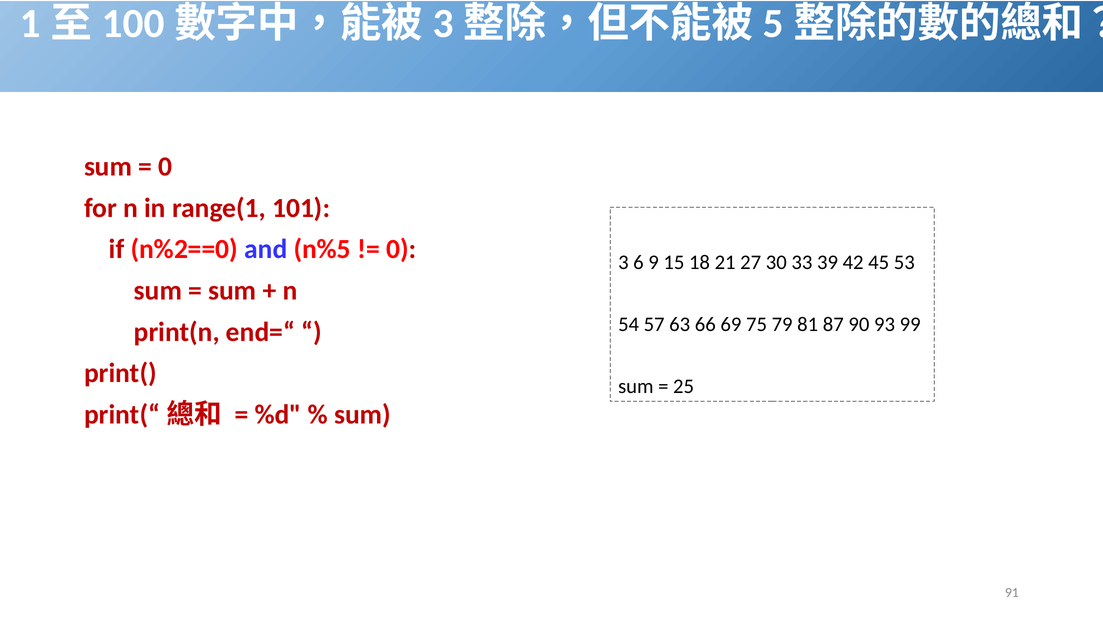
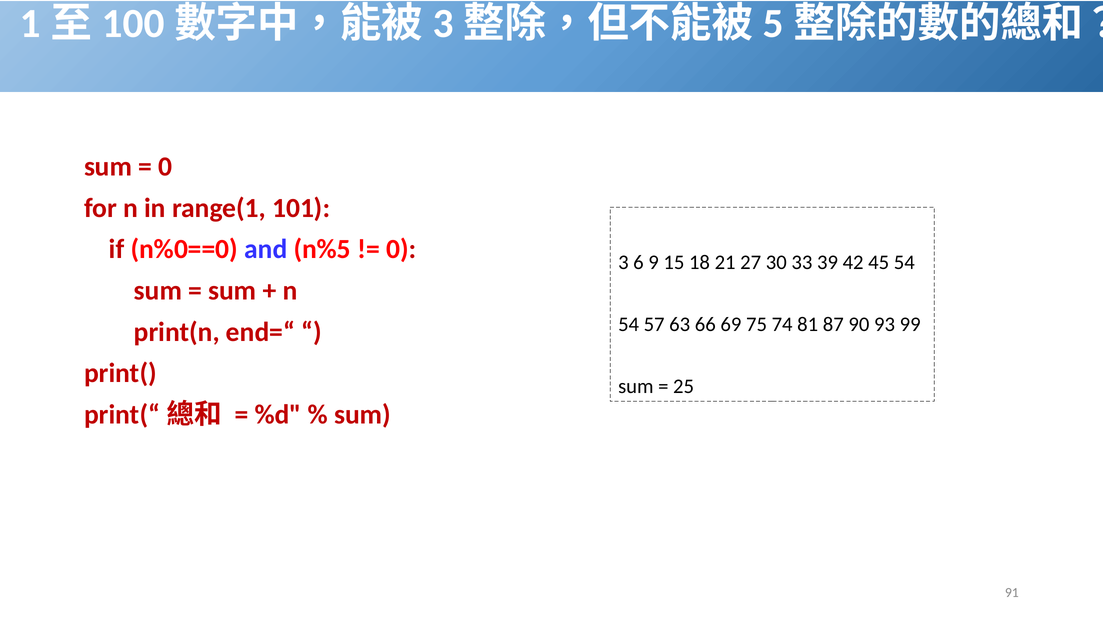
n%2==0: n%2==0 -> n%0==0 (184, 249)
45 53: 53 -> 54 (904, 262)
79: 79 -> 74 (782, 324)
